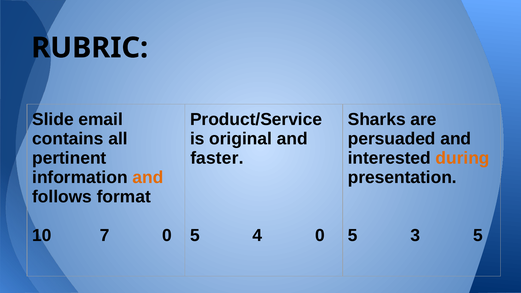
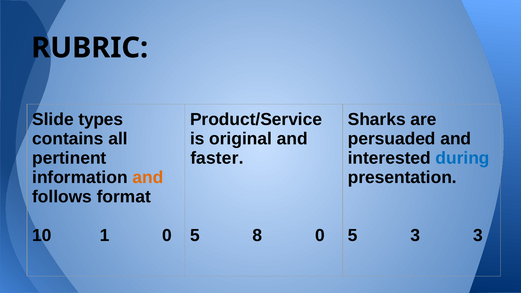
email: email -> types (101, 119)
during colour: orange -> blue (463, 158)
7: 7 -> 1 (105, 236)
4: 4 -> 8 (257, 236)
3 5: 5 -> 3 (478, 236)
